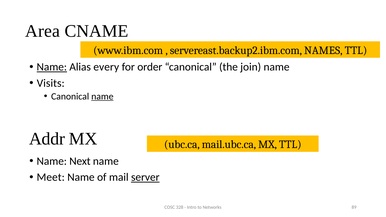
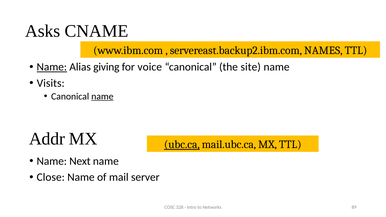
Area: Area -> Asks (43, 31)
every: every -> giving (106, 67)
order: order -> voice (150, 67)
join: join -> site (251, 67)
ubc.ca underline: none -> present (182, 145)
Meet: Meet -> Close (51, 177)
server underline: present -> none (145, 177)
